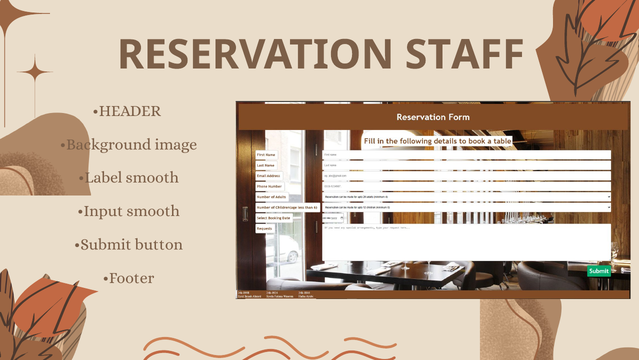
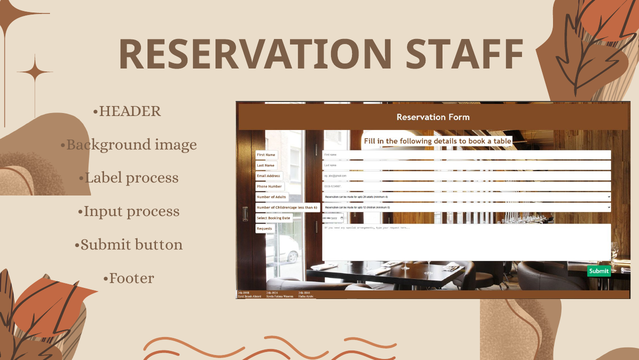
Label smooth: smooth -> process (152, 177)
Input smooth: smooth -> process (153, 211)
